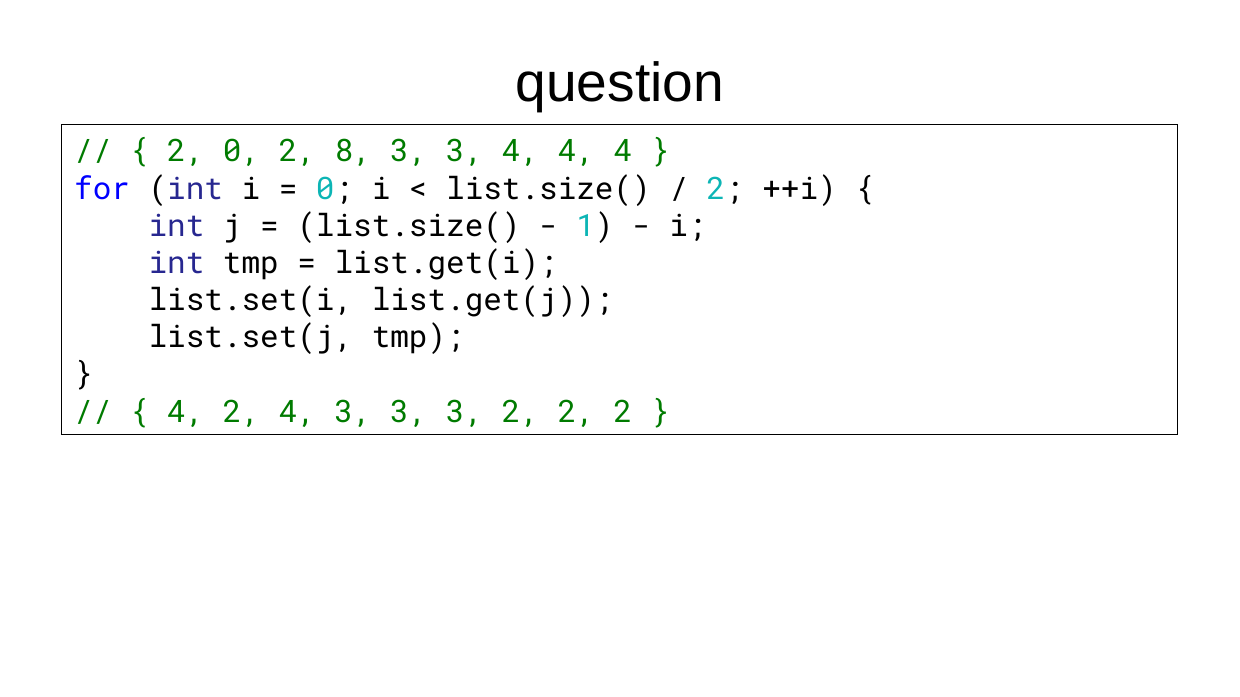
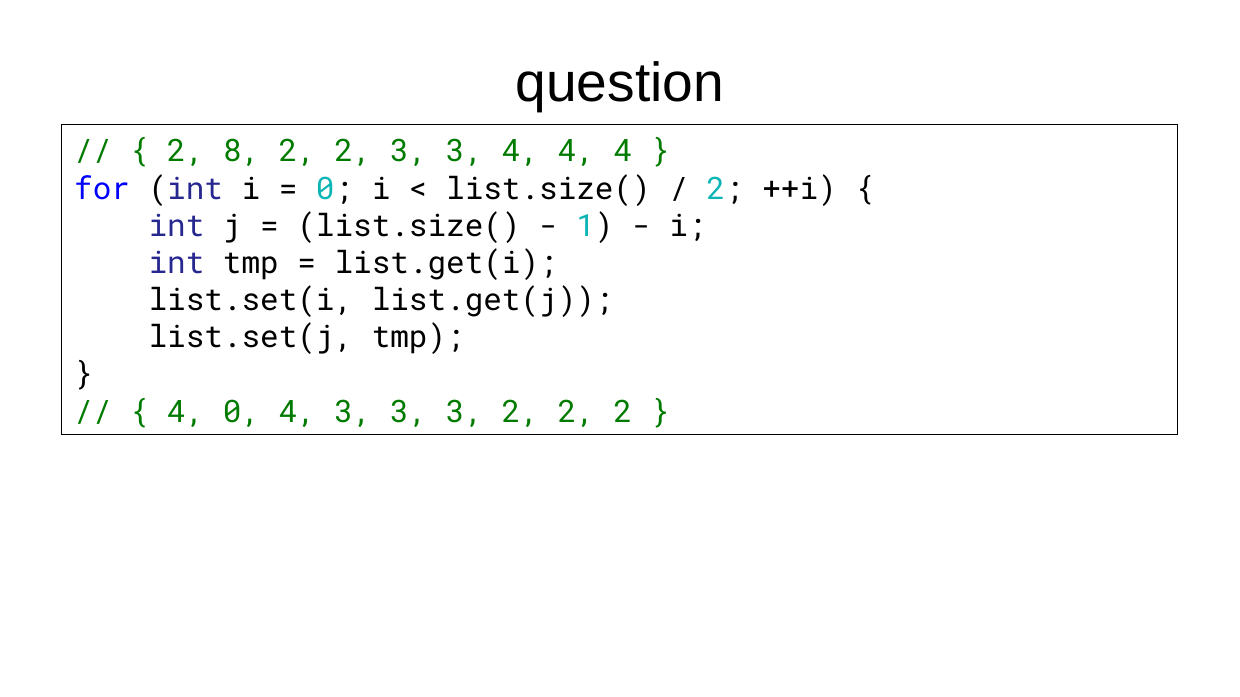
2 0: 0 -> 8 (242, 152)
8: 8 -> 2 (353, 152)
4 2: 2 -> 0 (242, 412)
